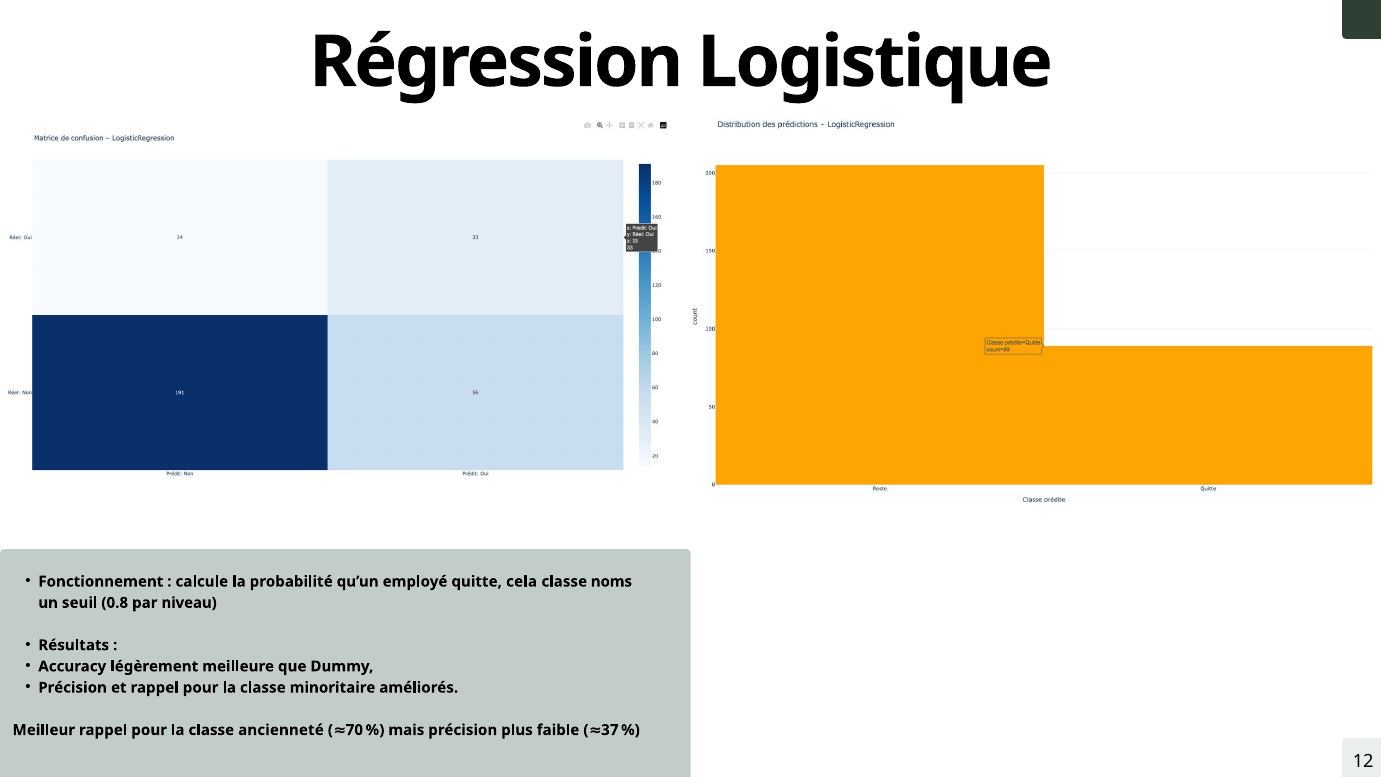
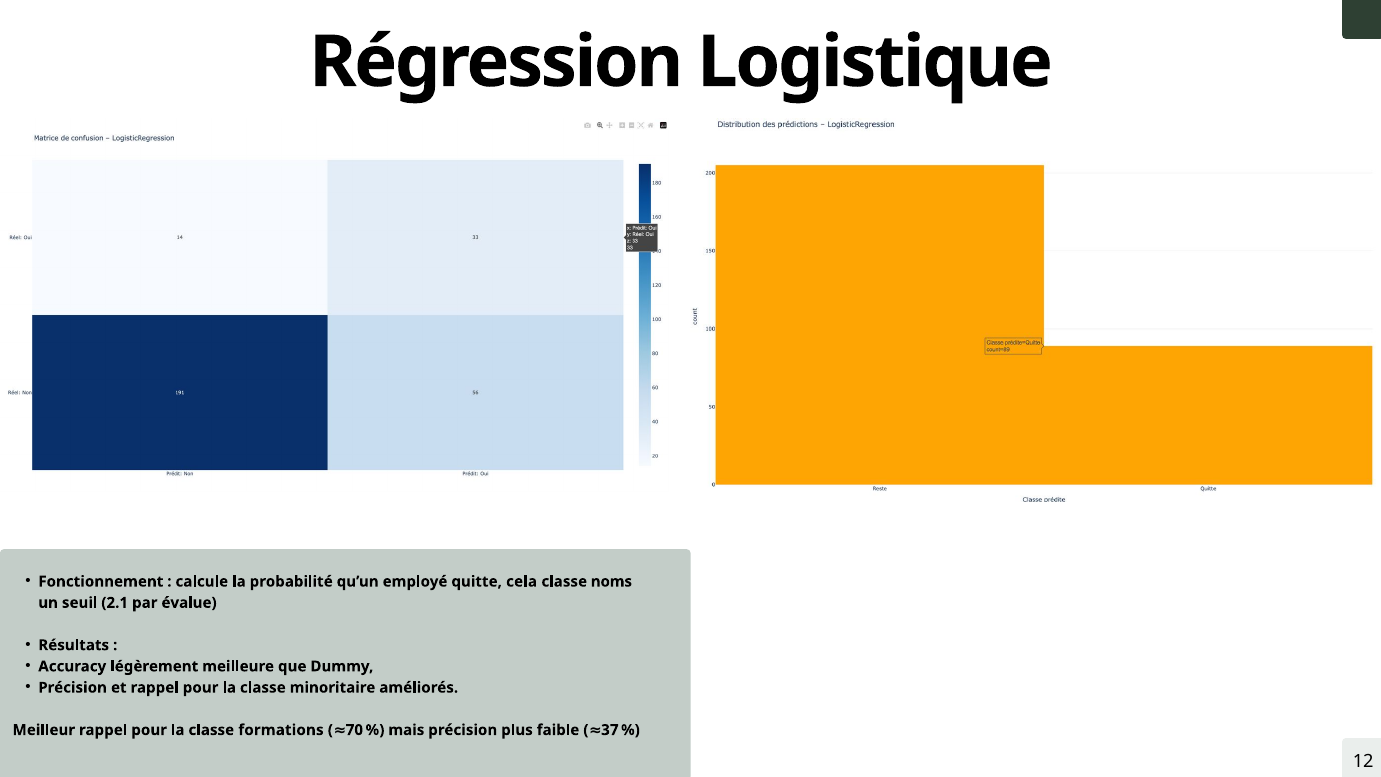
0.8: 0.8 -> 2.1 (115, 603)
niveau: niveau -> évalue (189, 603)
ancienneté: ancienneté -> formations (281, 730)
